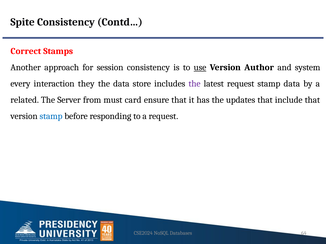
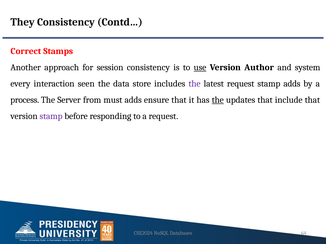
Spite: Spite -> They (23, 22)
they: they -> seen (86, 84)
stamp data: data -> adds (292, 84)
related: related -> process (25, 100)
must card: card -> adds (133, 100)
the underline: none -> present (218, 100)
stamp colour: blue -> purple (51, 116)
